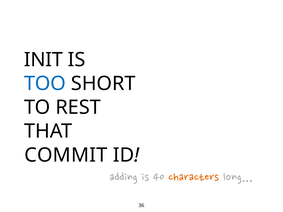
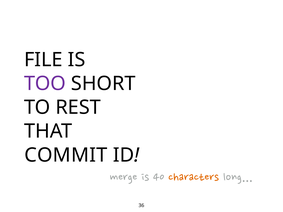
INIT: INIT -> FILE (43, 60)
TOO colour: blue -> purple (45, 84)
adding: adding -> merge (124, 178)
